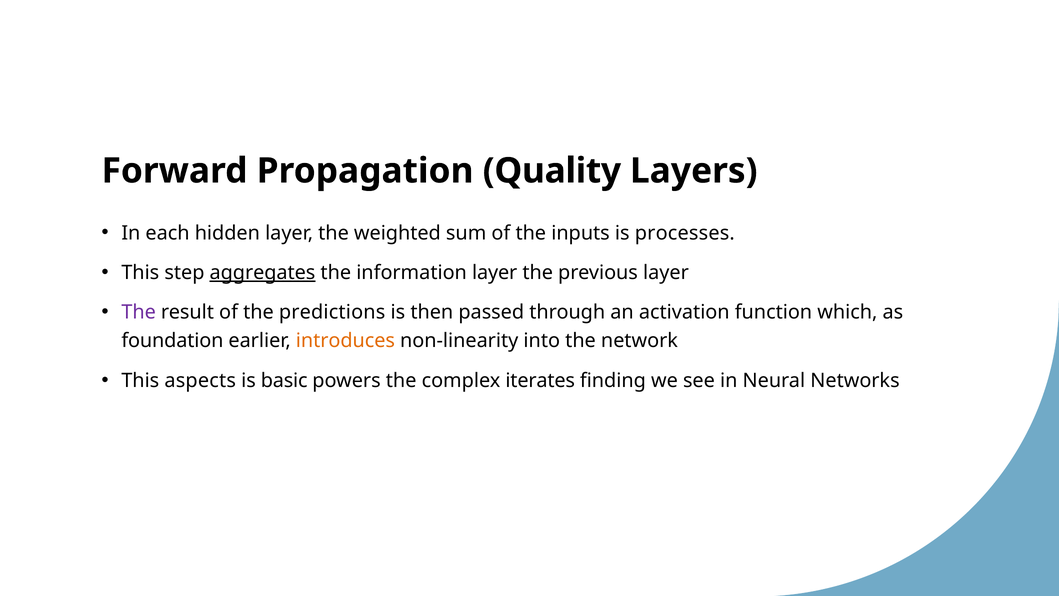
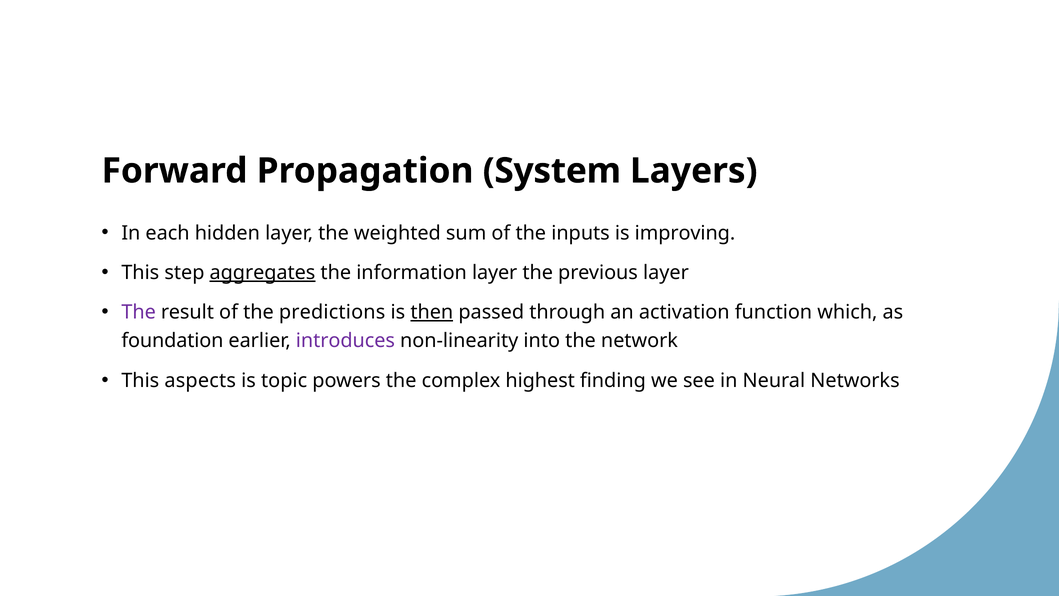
Quality: Quality -> System (552, 171)
processes: processes -> improving (685, 233)
then underline: none -> present (432, 312)
introduces colour: orange -> purple (345, 341)
basic: basic -> topic (284, 380)
iterates: iterates -> highest (540, 380)
